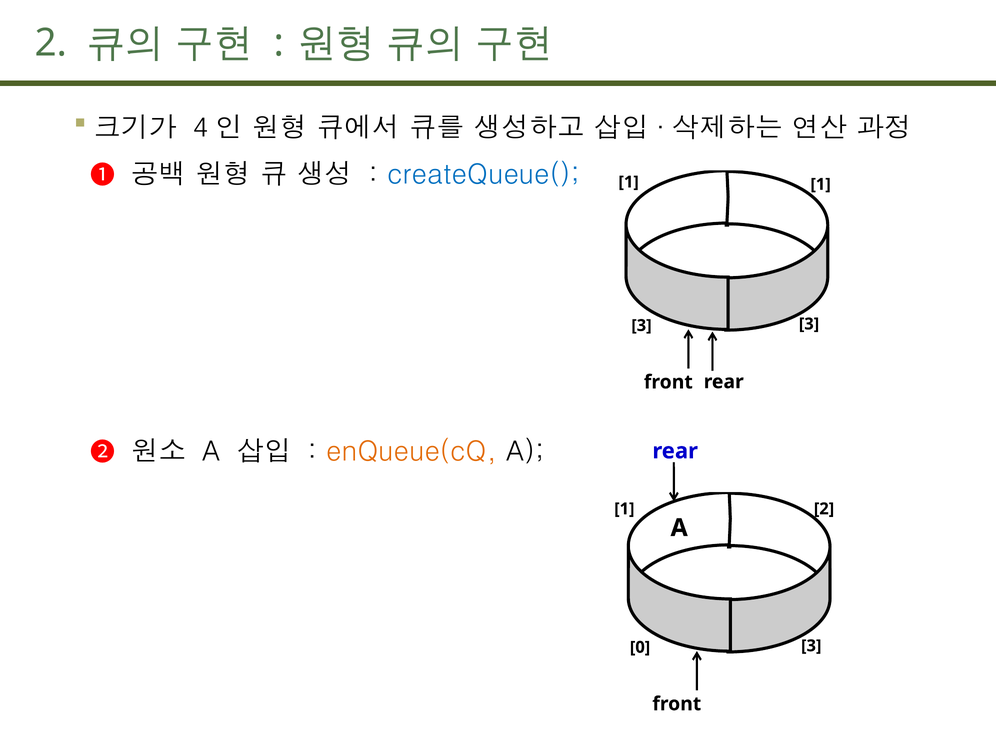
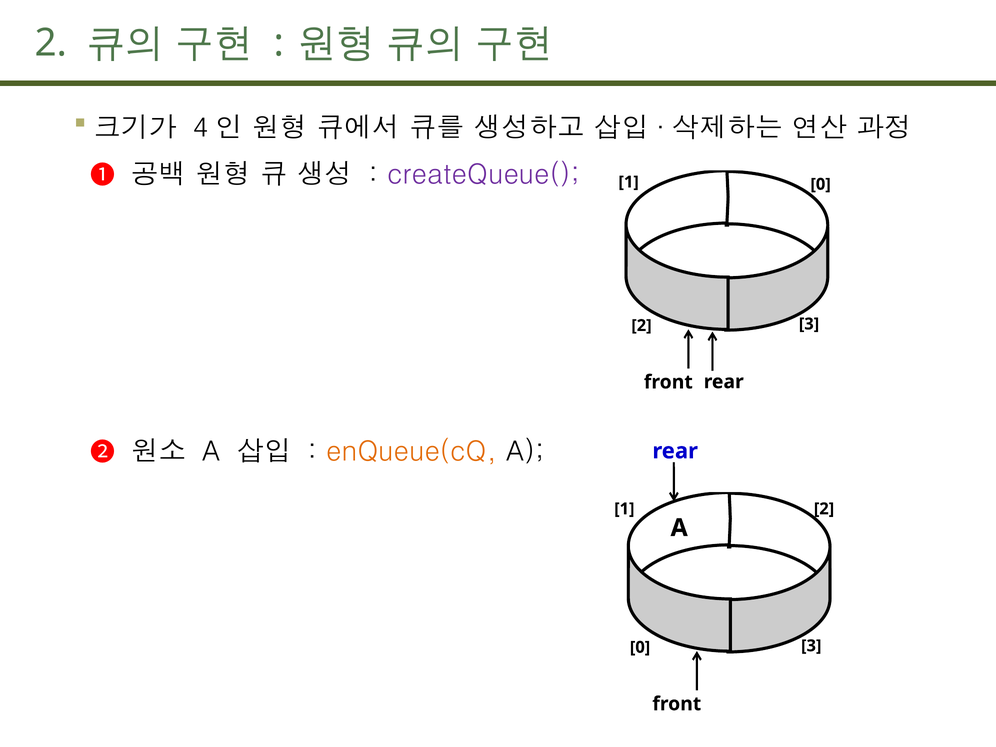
createQueue( colour: blue -> purple (484, 174)
1 1: 1 -> 0 (821, 184)
3: 3 -> 2 (641, 326)
